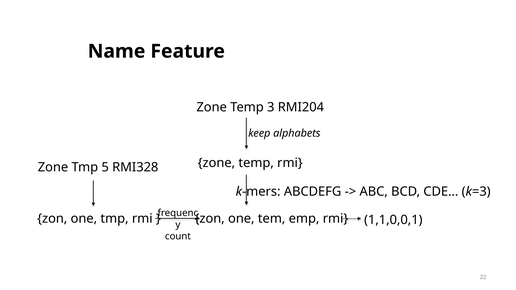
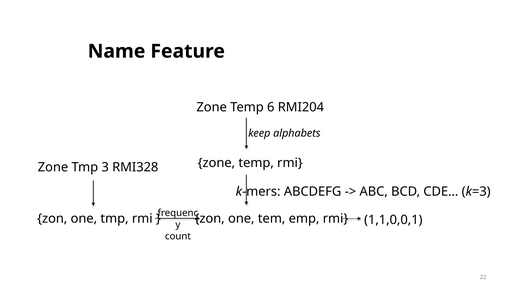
3: 3 -> 6 (271, 107)
5: 5 -> 3 (105, 167)
